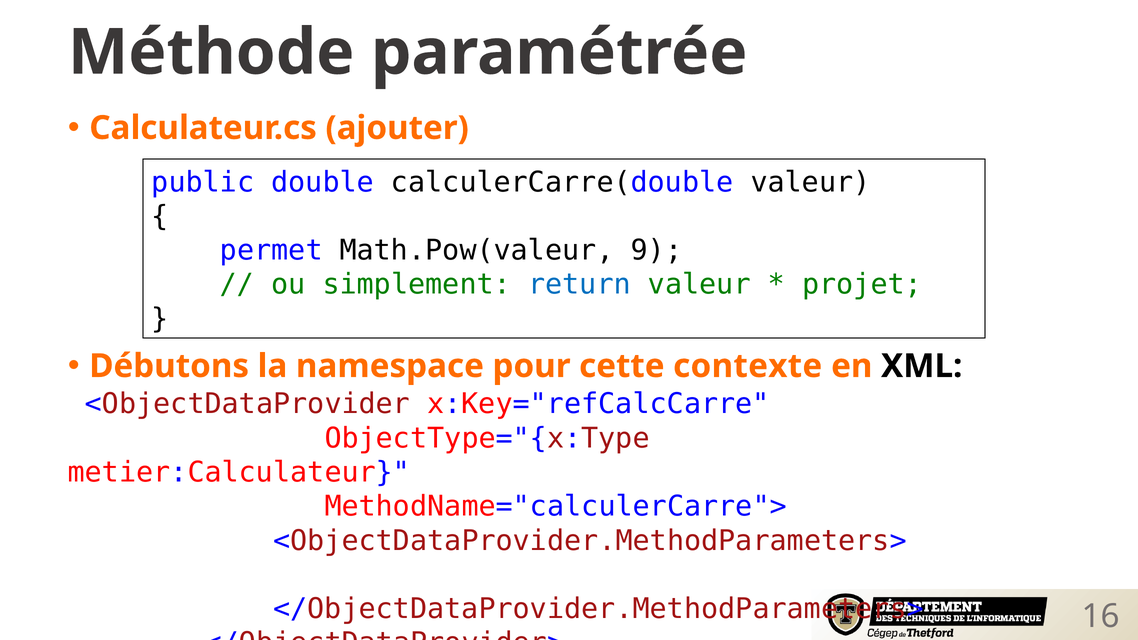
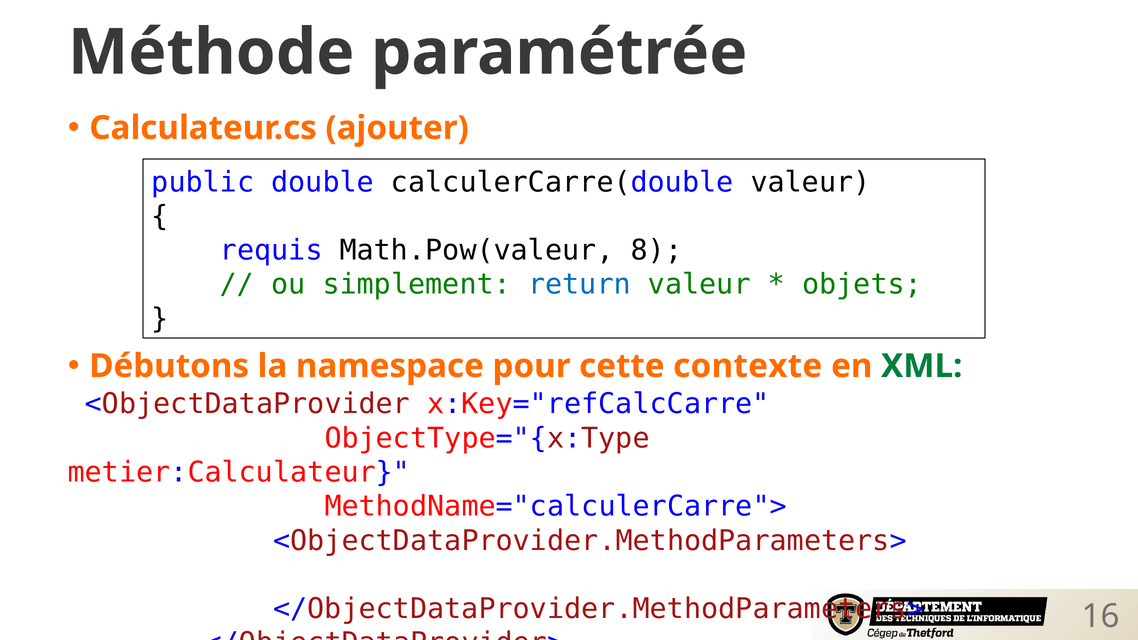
permet: permet -> requis (271, 251)
9: 9 -> 8 (657, 251)
projet: projet -> objets (862, 285)
XML colour: black -> green (922, 366)
